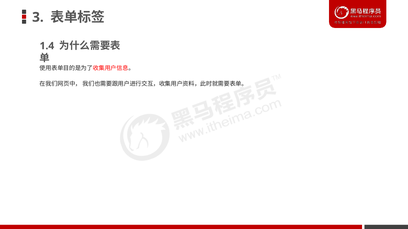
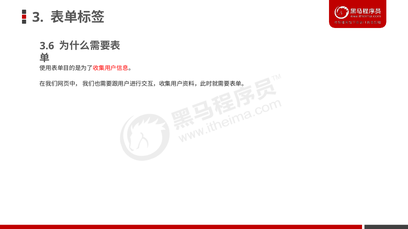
1.4: 1.4 -> 3.6 (47, 46)
